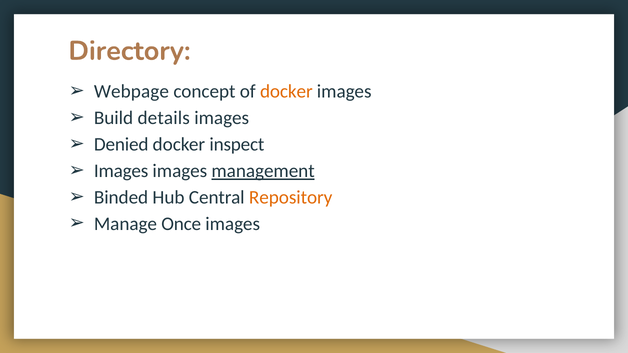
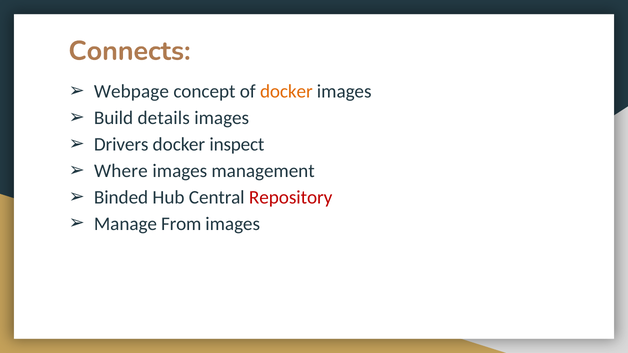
Directory: Directory -> Connects (130, 51)
Denied: Denied -> Drivers (121, 145)
Images: Images -> Where (121, 171)
management underline: present -> none (263, 171)
Repository colour: orange -> red (291, 198)
Once: Once -> From (181, 224)
